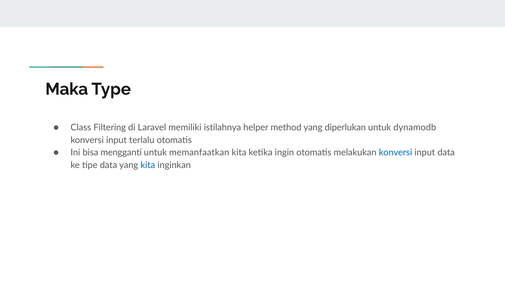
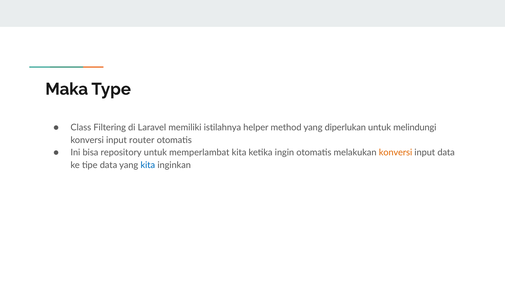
dynamodb: dynamodb -> melindungi (415, 128)
terlalu: terlalu -> router (142, 140)
mengganti: mengganti -> repository (121, 153)
memanfaatkan: memanfaatkan -> memperlambat (199, 153)
konversi colour: blue -> orange (396, 153)
